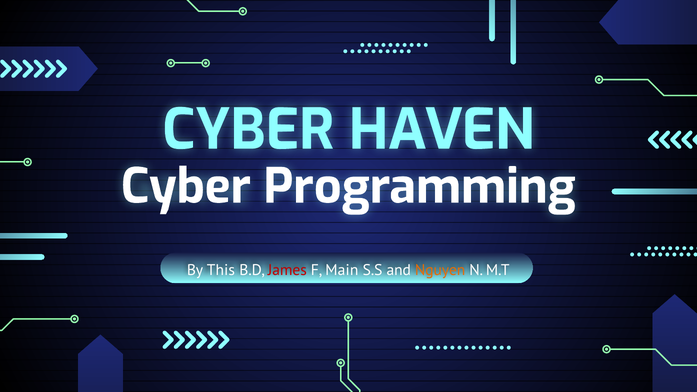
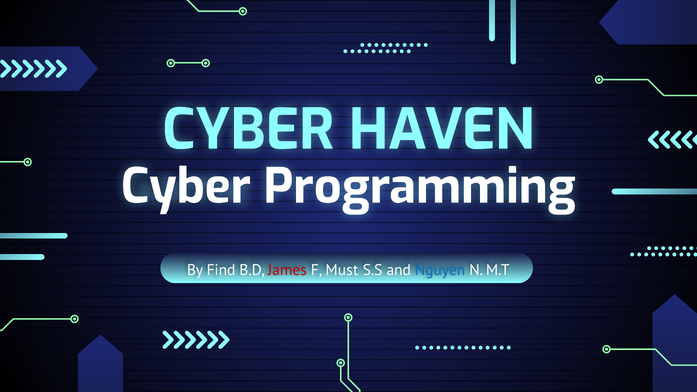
This: This -> Find (221, 270)
Main: Main -> Must (342, 270)
Nguyen colour: orange -> blue (440, 270)
